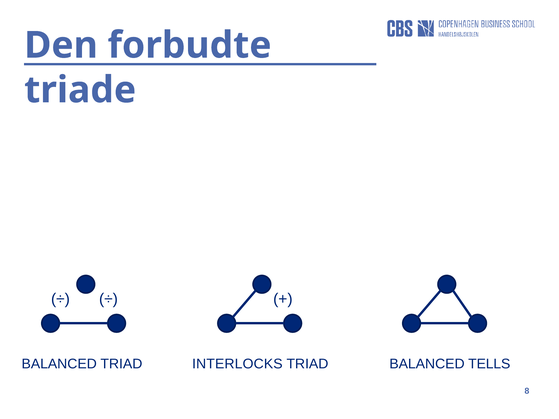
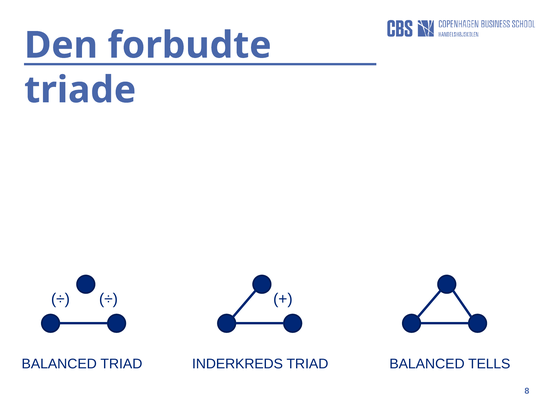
INTERLOCKS: INTERLOCKS -> INDERKREDS (237, 364)
